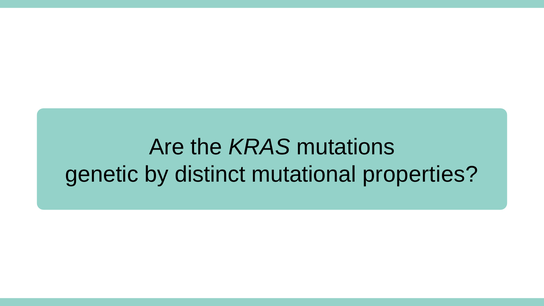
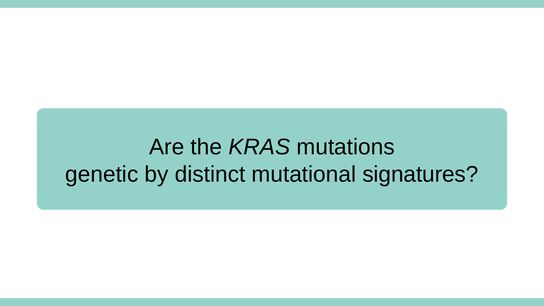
properties: properties -> signatures (420, 174)
